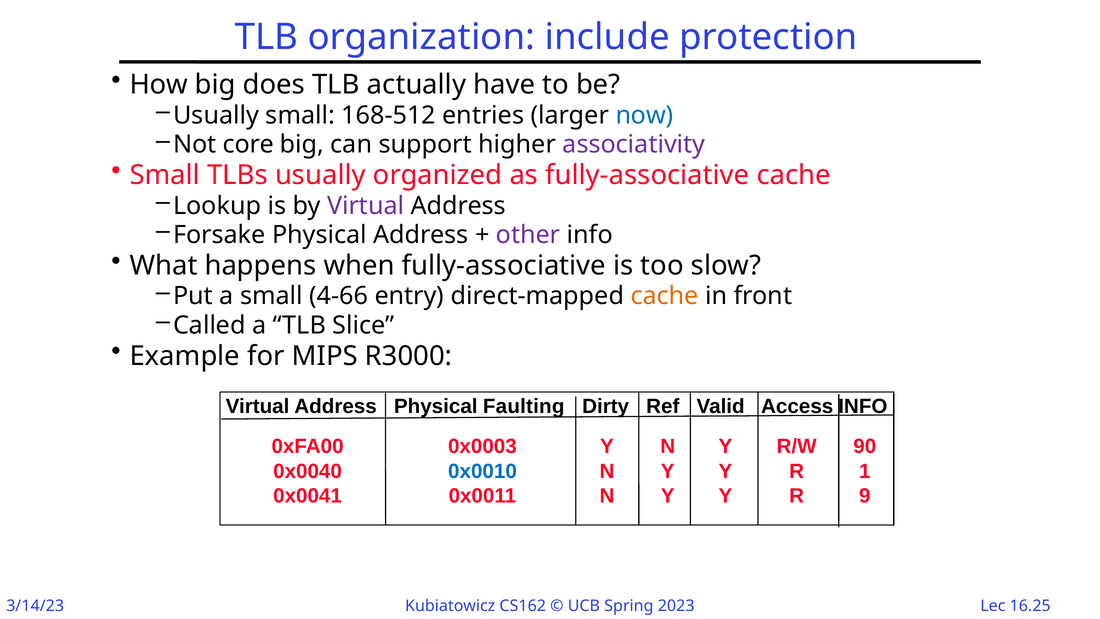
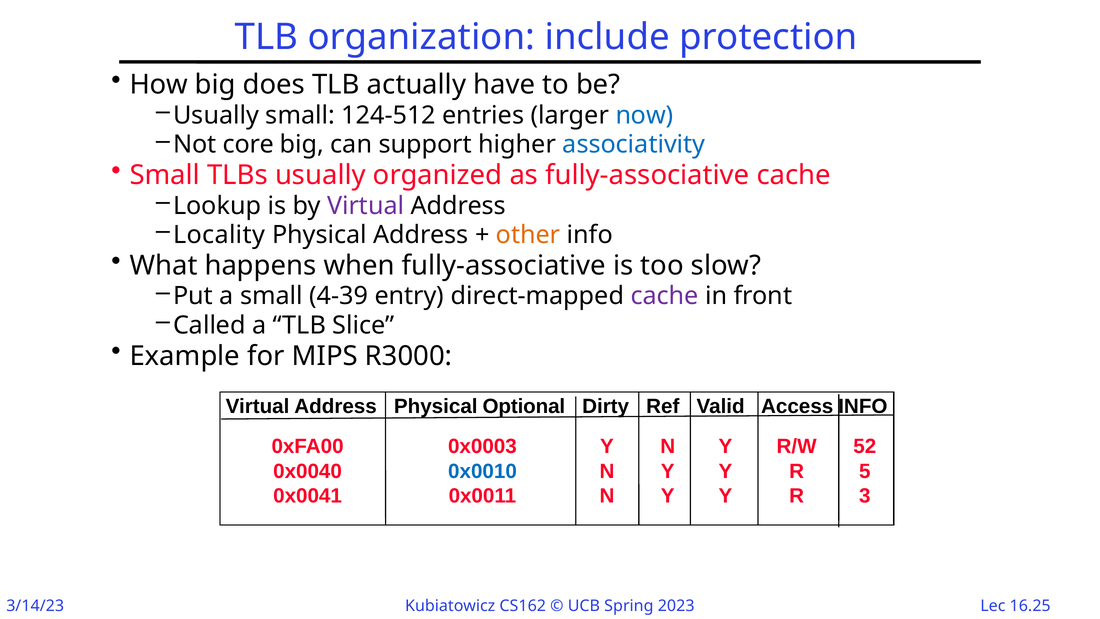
168-512: 168-512 -> 124-512 (389, 115)
associativity colour: purple -> blue (634, 144)
Forsake: Forsake -> Locality (219, 235)
other colour: purple -> orange (528, 235)
4-66: 4-66 -> 4-39 (339, 296)
cache colour: orange -> purple (665, 296)
Faulting: Faulting -> Optional (524, 406)
90: 90 -> 52 (865, 446)
1: 1 -> 5 (865, 471)
9: 9 -> 3 (865, 496)
